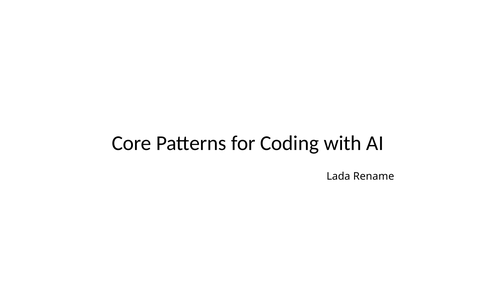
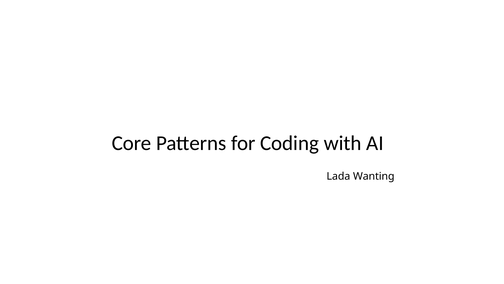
Rename: Rename -> Wanting (374, 176)
